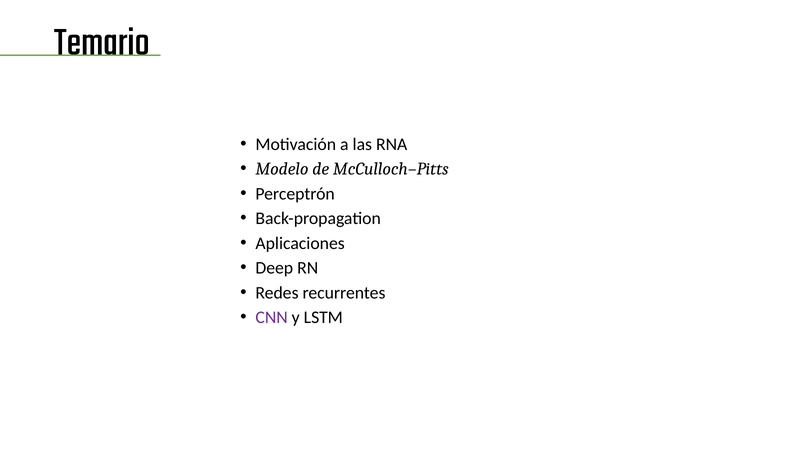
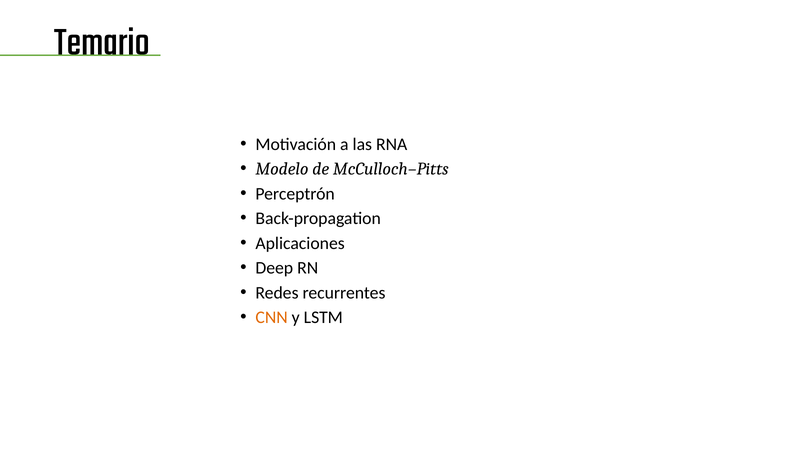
CNN colour: purple -> orange (272, 318)
